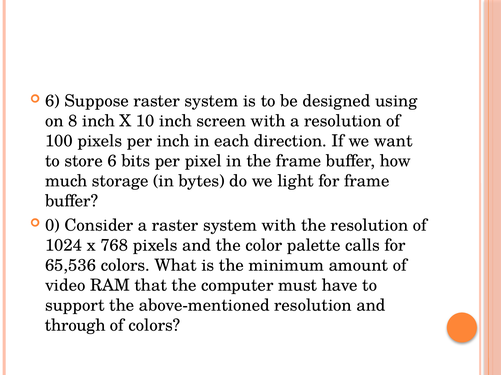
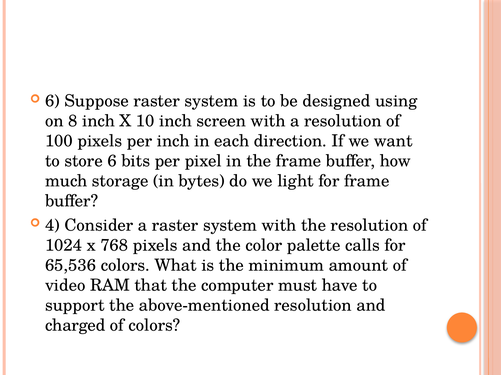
0: 0 -> 4 (52, 226)
through: through -> charged (75, 326)
